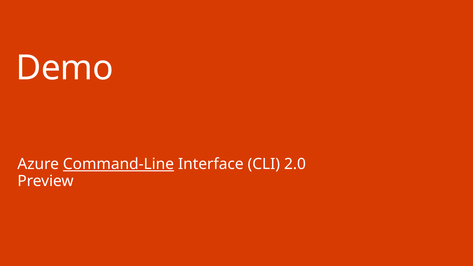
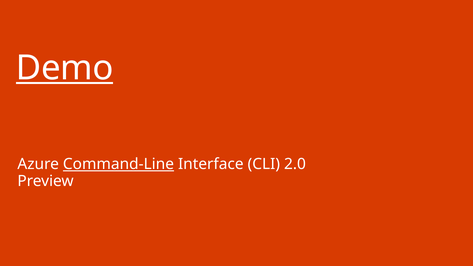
Demo underline: none -> present (65, 68)
